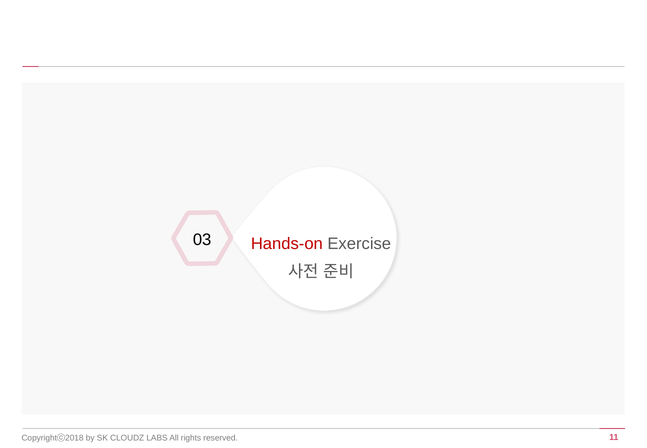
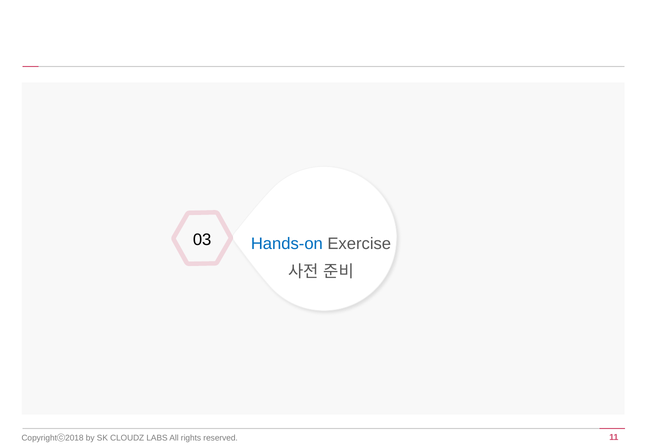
Hands-on colour: red -> blue (287, 244)
